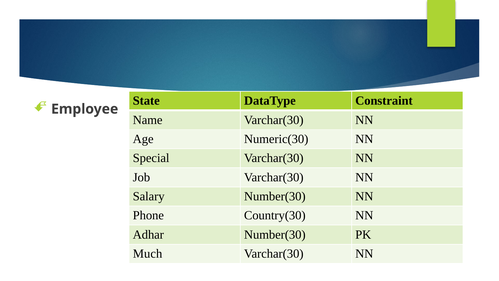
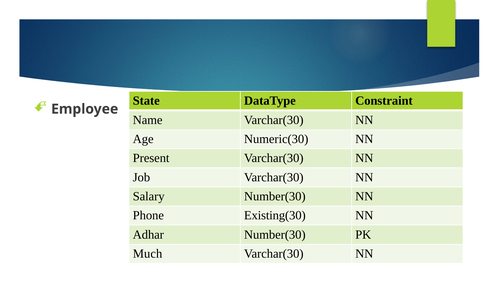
Special: Special -> Present (151, 158)
Country(30: Country(30 -> Existing(30 (275, 215)
